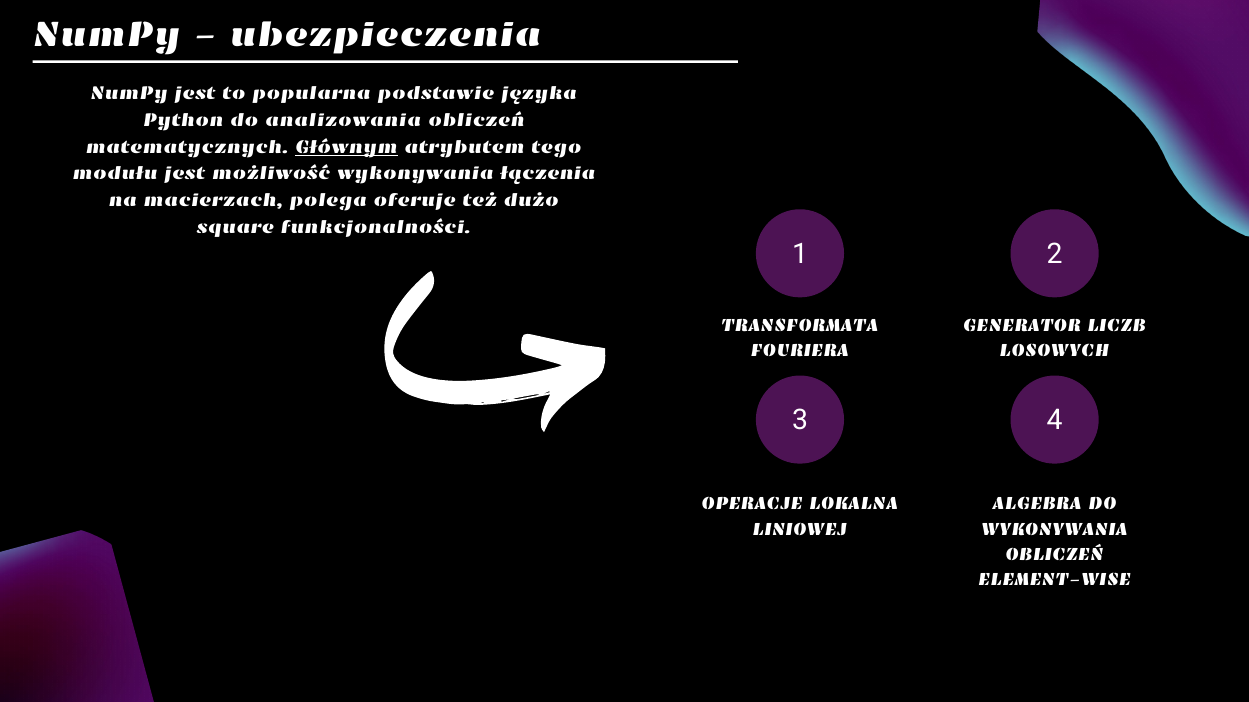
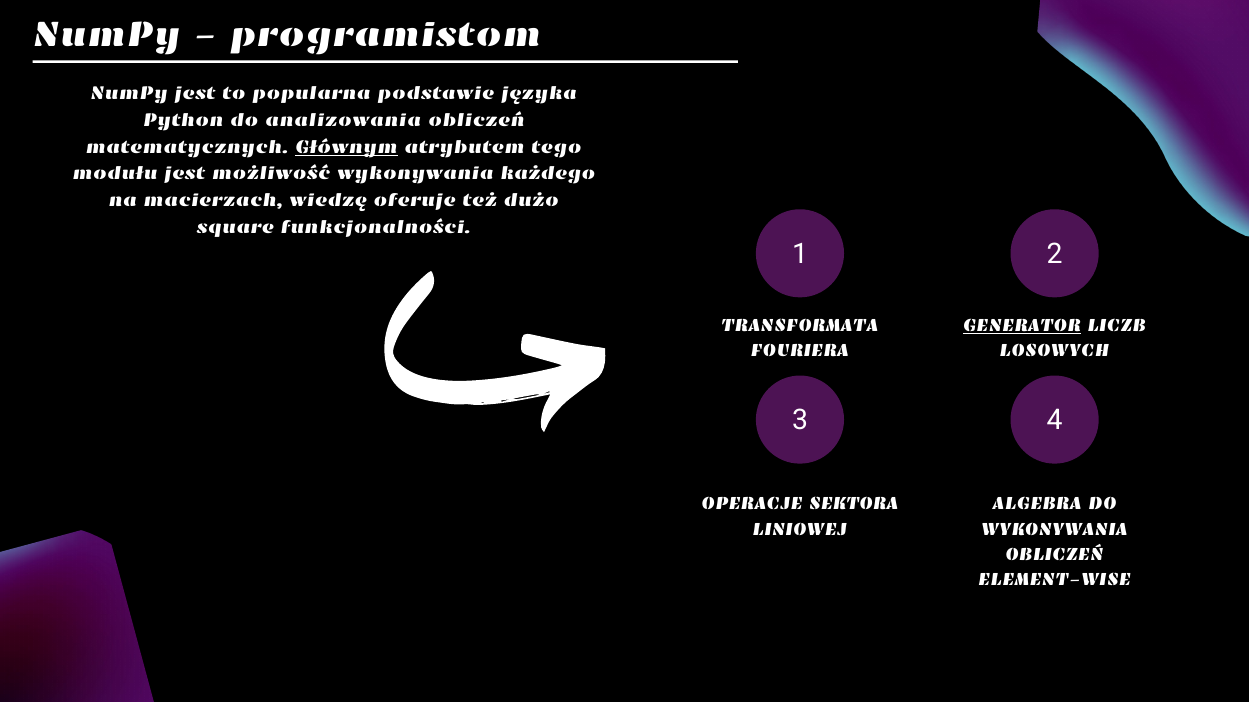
ubezpieczenia: ubezpieczenia -> programistom (386, 35)
łączenia: łączenia -> każdego (548, 174)
polega: polega -> wiedzę (328, 200)
GENERATOR underline: none -> present (1022, 326)
LOKALNA: LOKALNA -> SEKTORA (854, 504)
